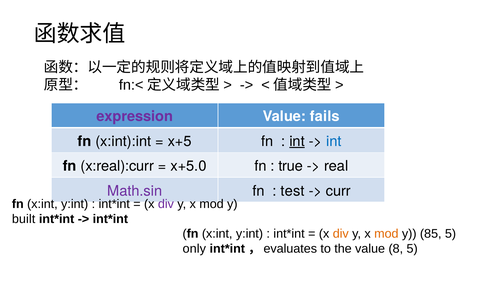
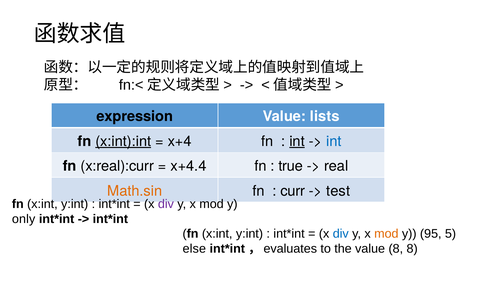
expression colour: purple -> black (135, 116)
fails: fails -> lists (325, 116)
x:int):int underline: none -> present (123, 141)
x+5: x+5 -> x+4 (180, 141)
x+5.0: x+5.0 -> x+4.4 (188, 166)
Math.sin colour: purple -> orange (135, 191)
test: test -> curr (293, 191)
curr: curr -> test (338, 191)
built: built -> only (24, 219)
div colour: orange -> blue (341, 234)
85: 85 -> 95 (431, 234)
only: only -> else (194, 249)
8 5: 5 -> 8 (412, 249)
